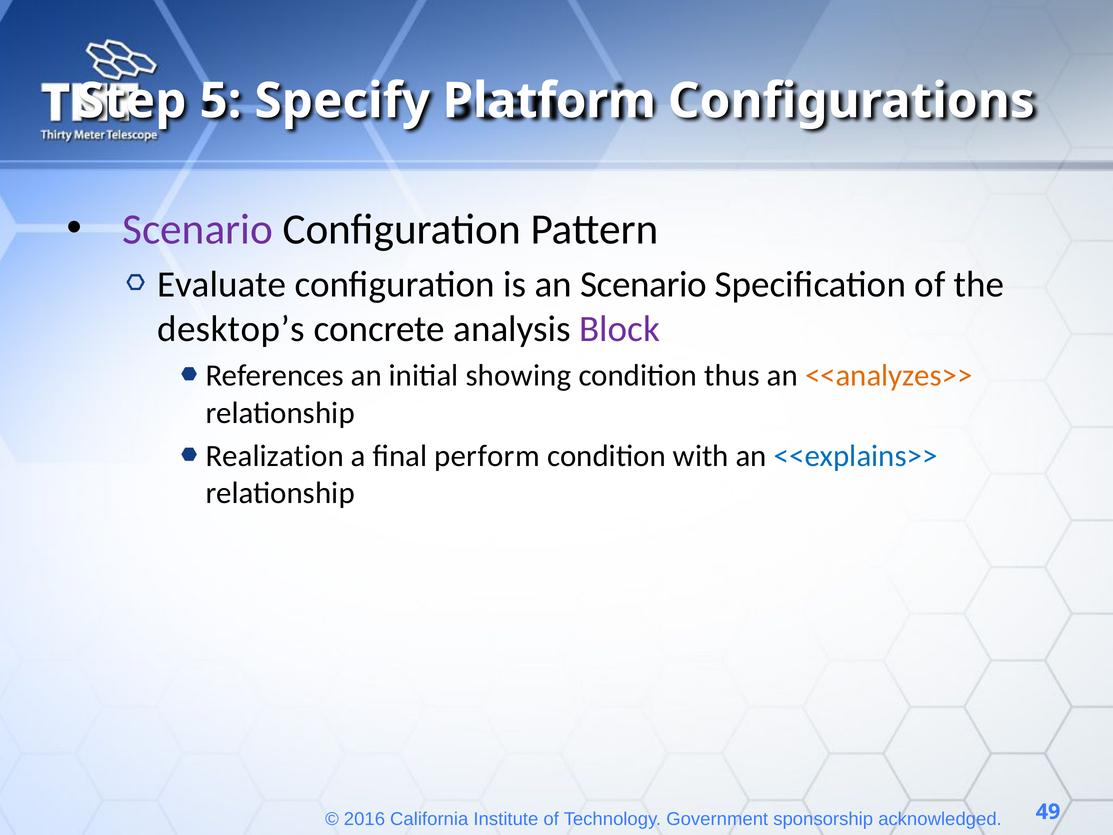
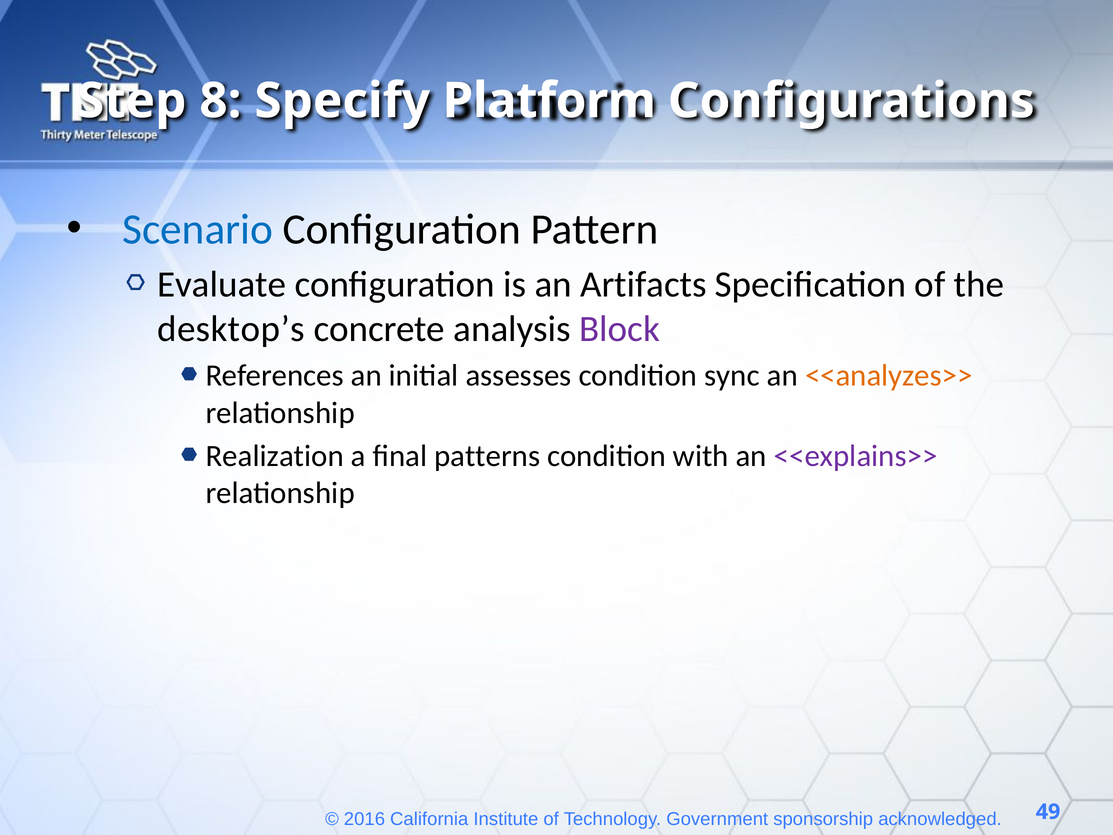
5: 5 -> 8 (220, 101)
Scenario colour: purple -> blue (198, 229)
an Scenario: Scenario -> Artifacts (643, 284)
showing: showing -> assesses (519, 376)
thus: thus -> sync (732, 376)
perform: perform -> patterns (487, 456)
<<explains>> colour: blue -> purple (856, 456)
